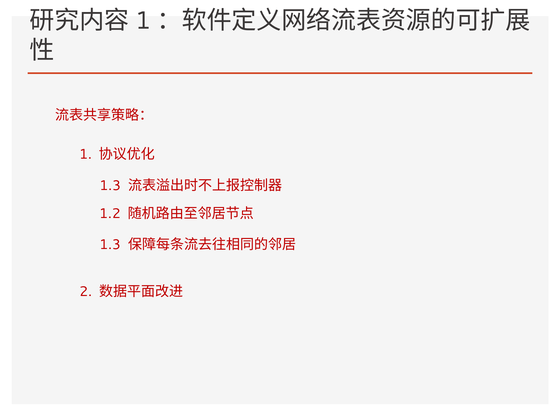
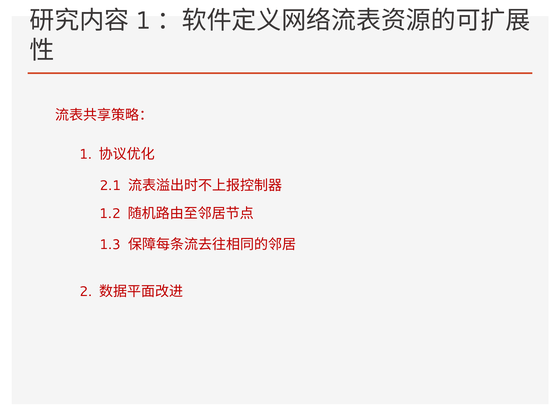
1.3: 1.3 -> 2.1 (110, 185)
